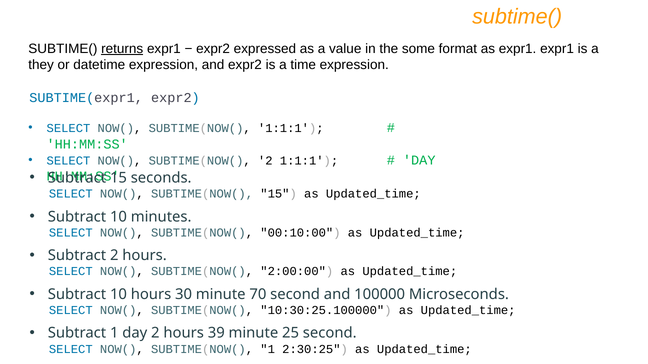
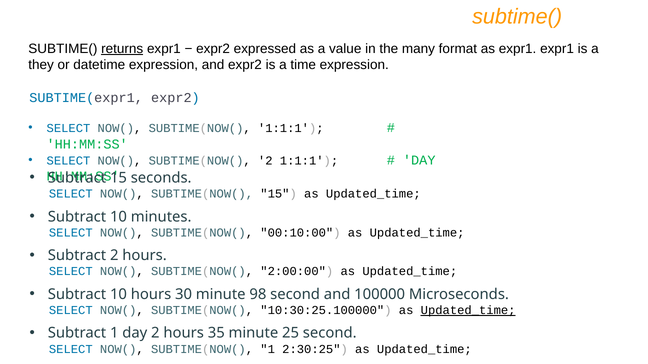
some: some -> many (418, 49)
70: 70 -> 98 (258, 295)
Updated_time underline: none -> present (468, 311)
39: 39 -> 35 (216, 334)
